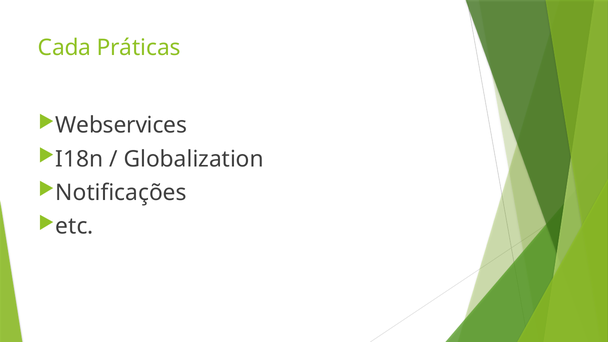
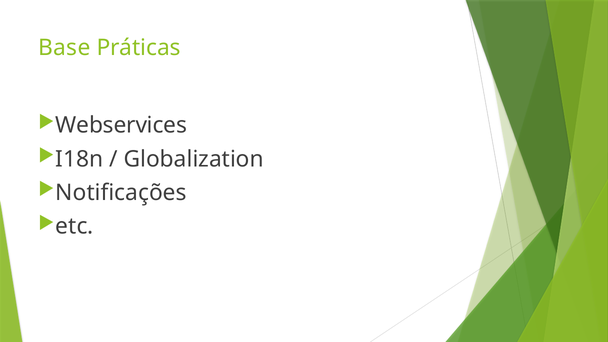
Cada: Cada -> Base (64, 48)
